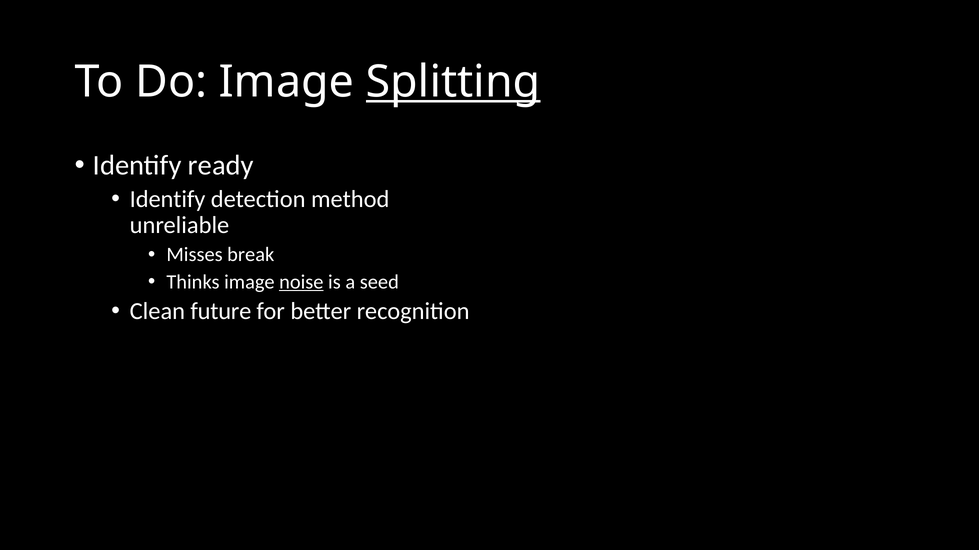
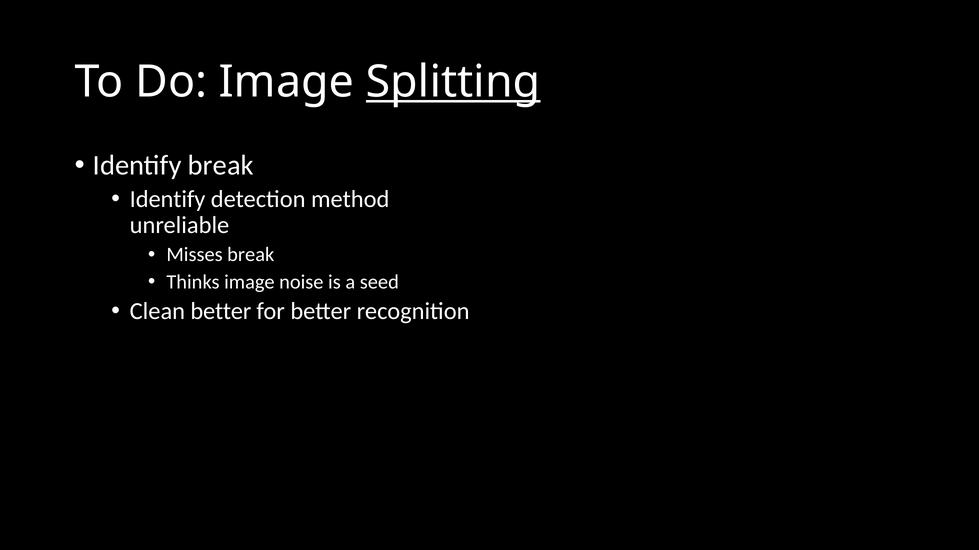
Identify ready: ready -> break (221, 166)
noise underline: present -> none (301, 282)
Clean future: future -> better (221, 311)
